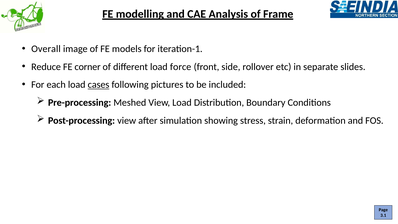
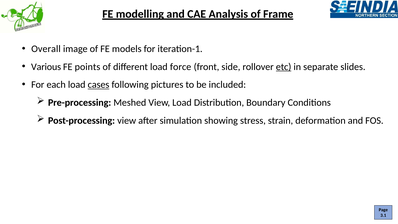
Reduce: Reduce -> Various (46, 67)
corner: corner -> points (87, 67)
etc underline: none -> present (284, 67)
